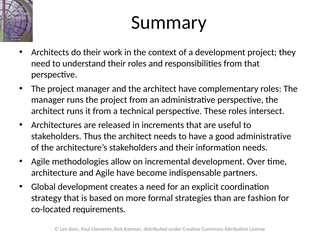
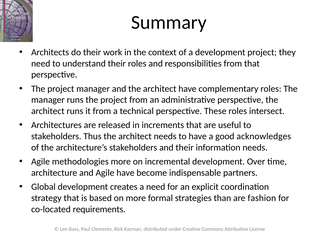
good administrative: administrative -> acknowledges (264, 136)
methodologies allow: allow -> more (121, 162)
